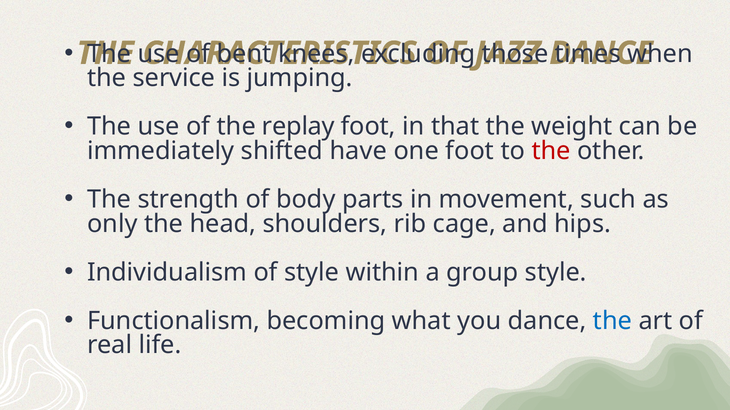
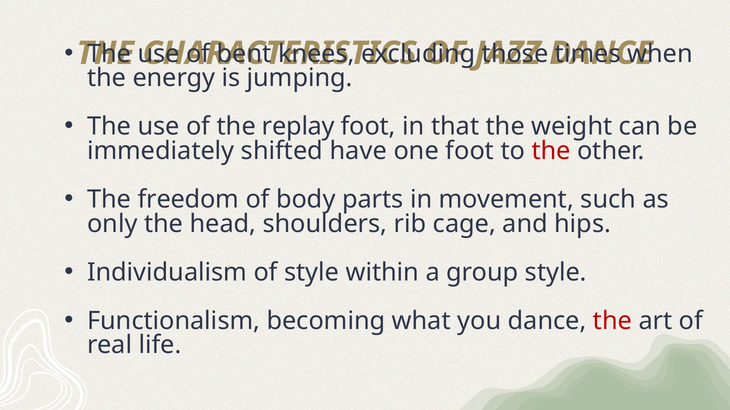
service: service -> energy (174, 78)
strength: strength -> freedom (188, 200)
the colour: blue -> red (612, 321)
